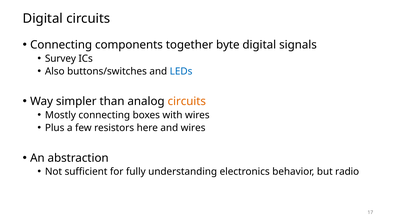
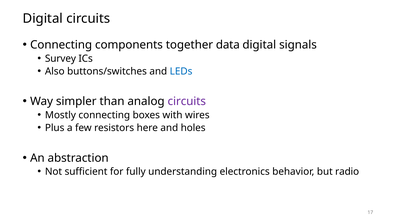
byte: byte -> data (228, 45)
circuits colour: orange -> purple (187, 101)
and wires: wires -> holes (193, 128)
